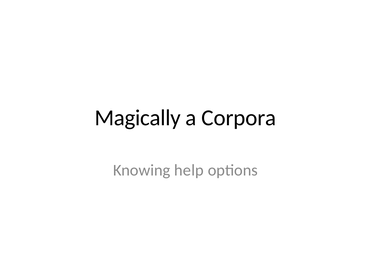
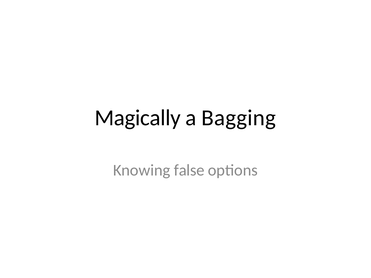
Corpora: Corpora -> Bagging (239, 118)
help: help -> false (189, 170)
